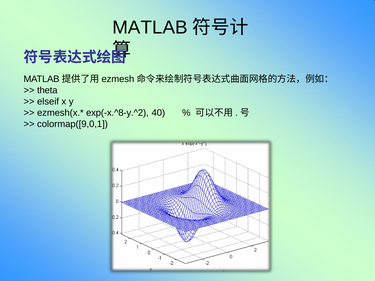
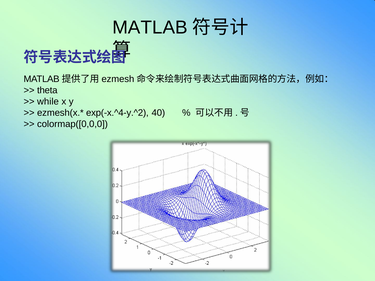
elseif: elseif -> while (48, 102)
exp(-x.^8-y.^2: exp(-x.^8-y.^2 -> exp(-x.^4-y.^2 (117, 113)
colormap([9,0,1: colormap([9,0,1 -> colormap([0,0,0 (72, 124)
